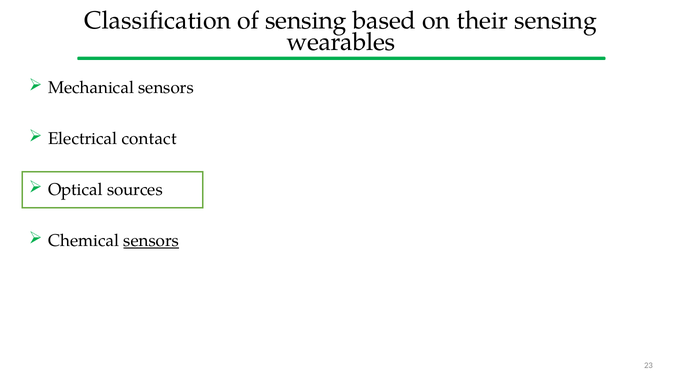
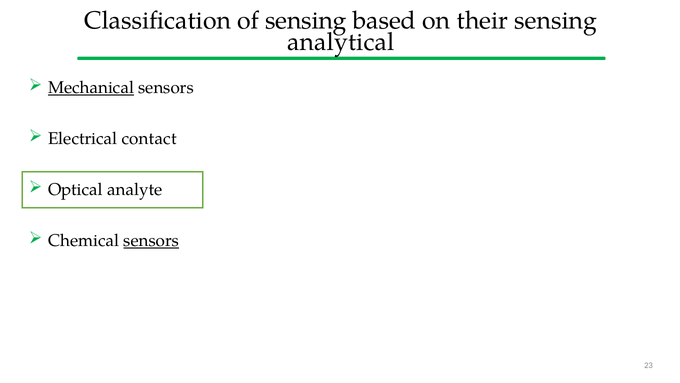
wearables: wearables -> analytical (341, 42)
Mechanical underline: none -> present (91, 88)
sources: sources -> analyte (135, 189)
